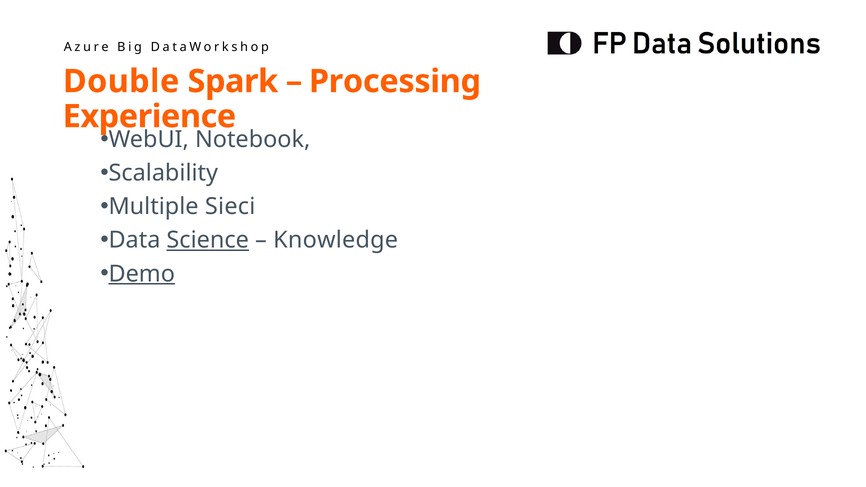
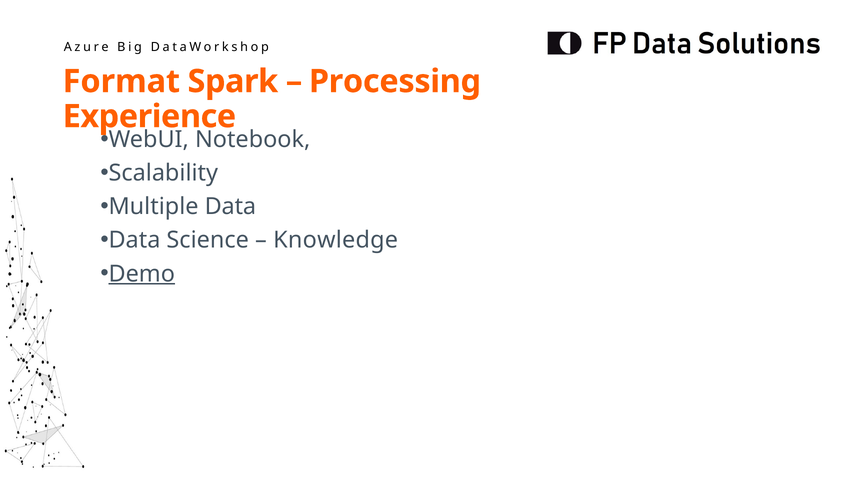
Double: Double -> Format (121, 81)
Multiple Sieci: Sieci -> Data (230, 207)
Science underline: present -> none (208, 240)
